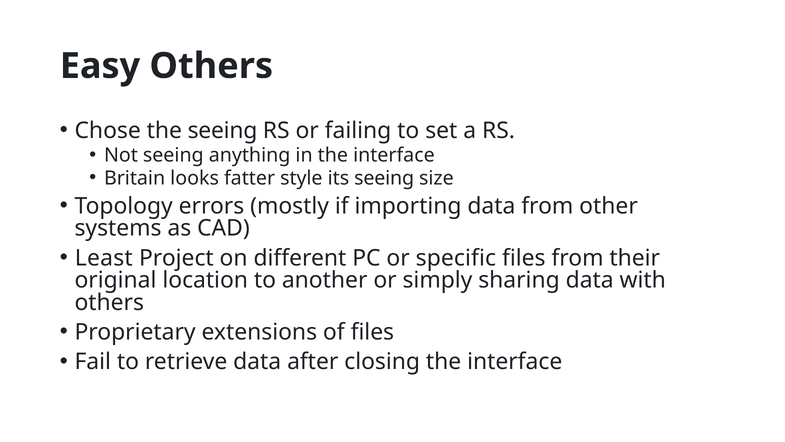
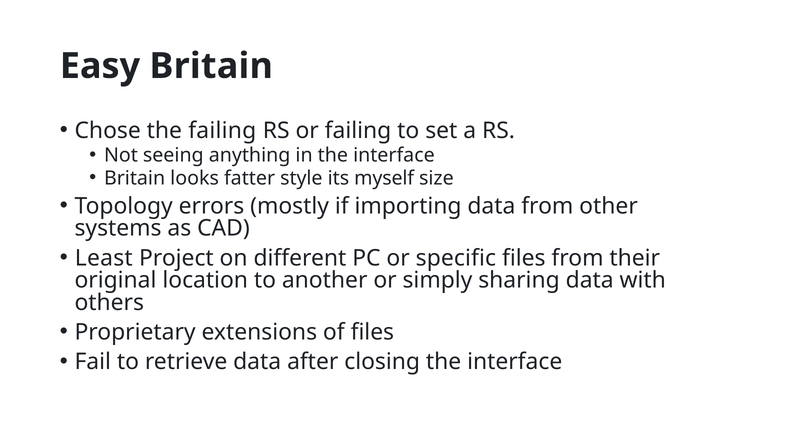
Easy Others: Others -> Britain (211, 66)
the seeing: seeing -> failing (222, 131)
its seeing: seeing -> myself (384, 178)
